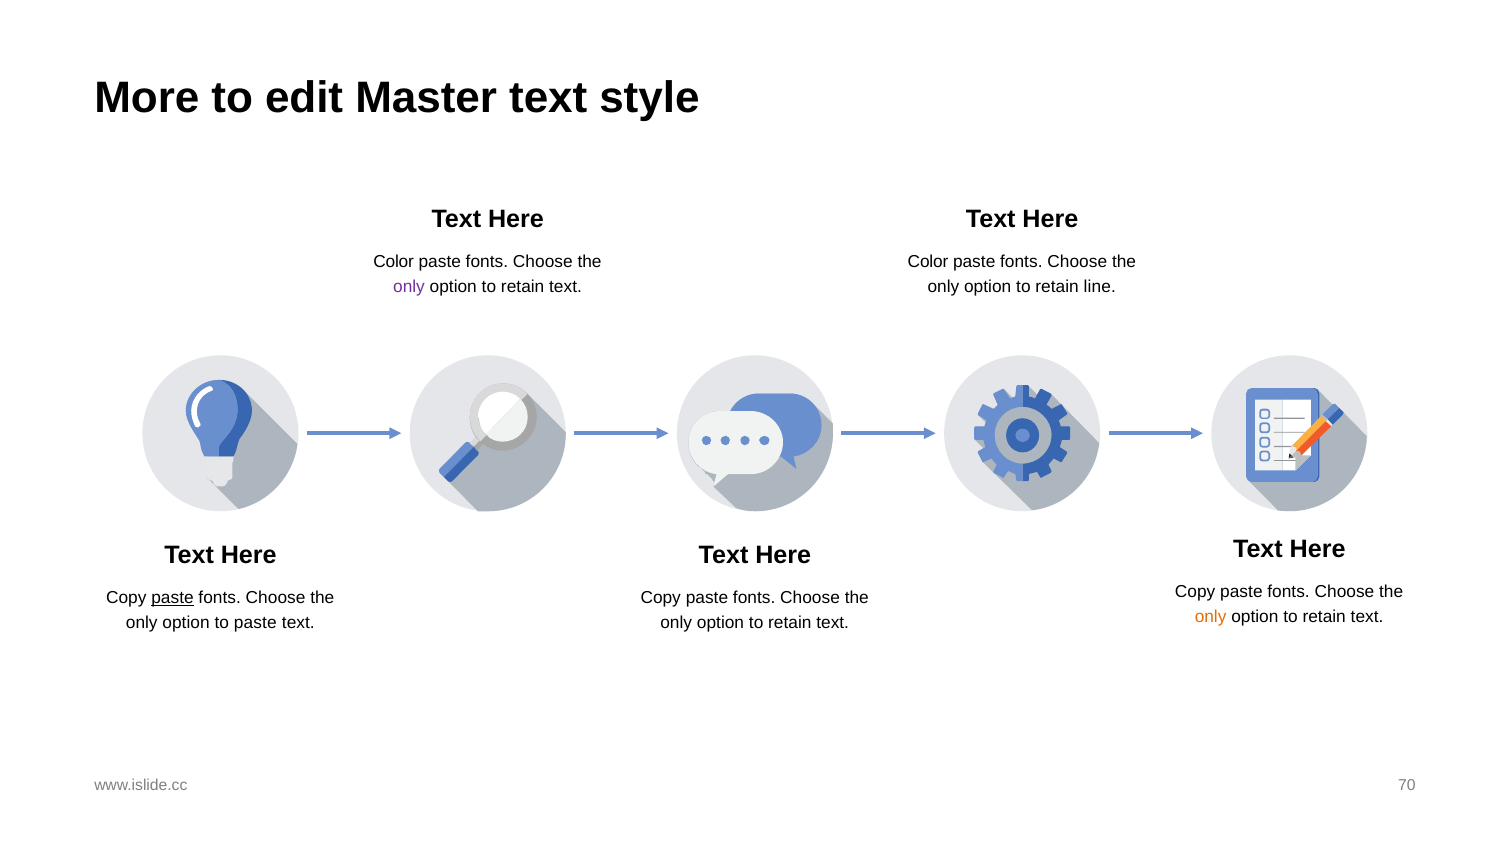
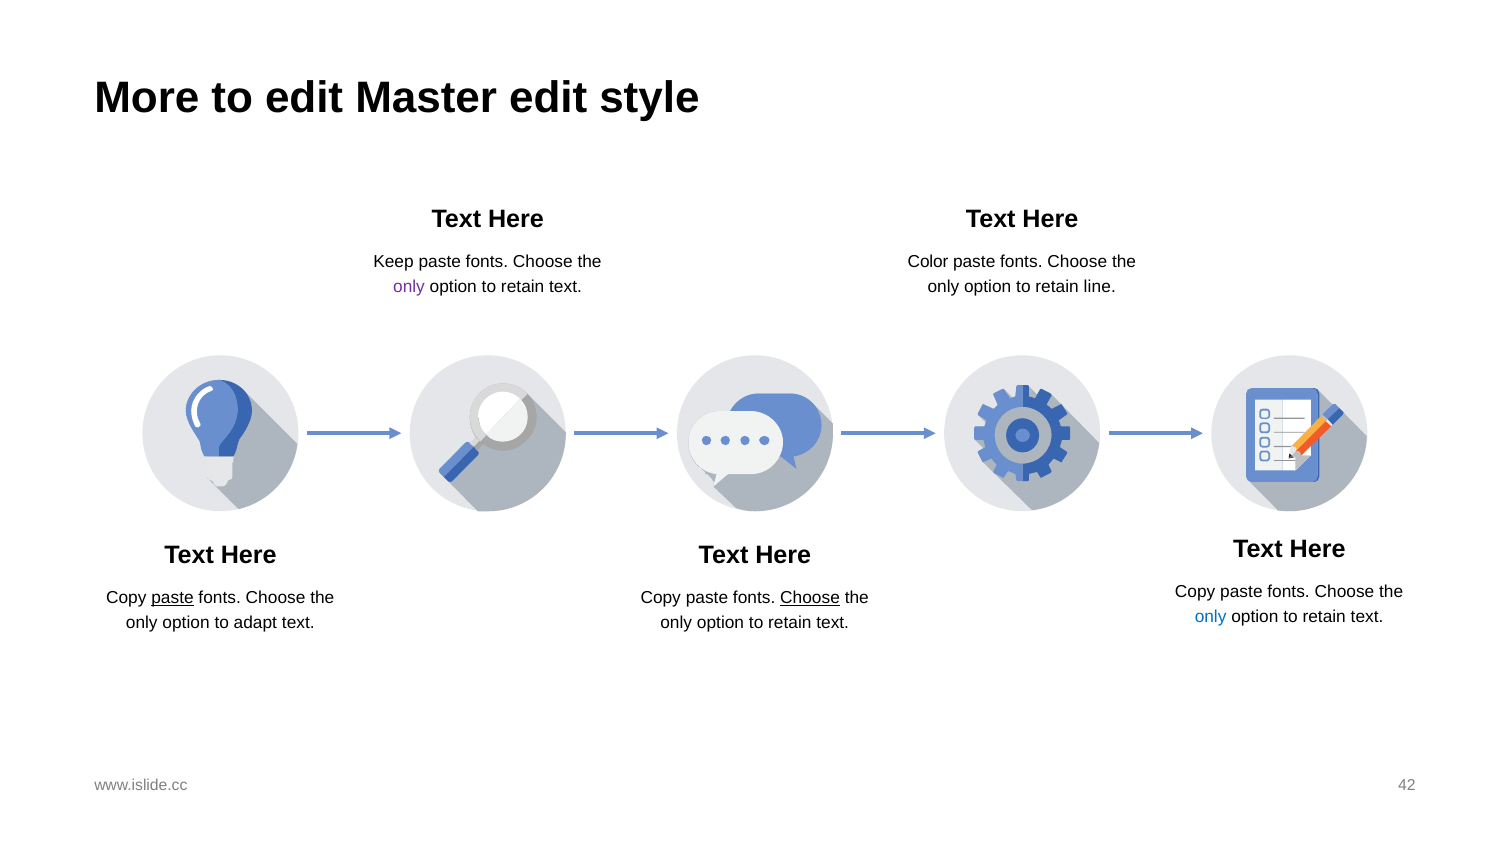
Master text: text -> edit (548, 98)
Color: Color -> Keep (394, 261)
Choose underline: none -> present (810, 598)
only colour: orange -> blue (1211, 617)
to paste: paste -> adapt (255, 623)
70: 70 -> 42 (1407, 786)
